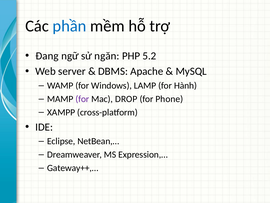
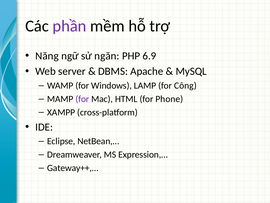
phần colour: blue -> purple (70, 26)
Đang: Đang -> Năng (47, 56)
5.2: 5.2 -> 6.9 (149, 56)
Hành: Hành -> Công (185, 85)
DROP: DROP -> HTML (126, 99)
